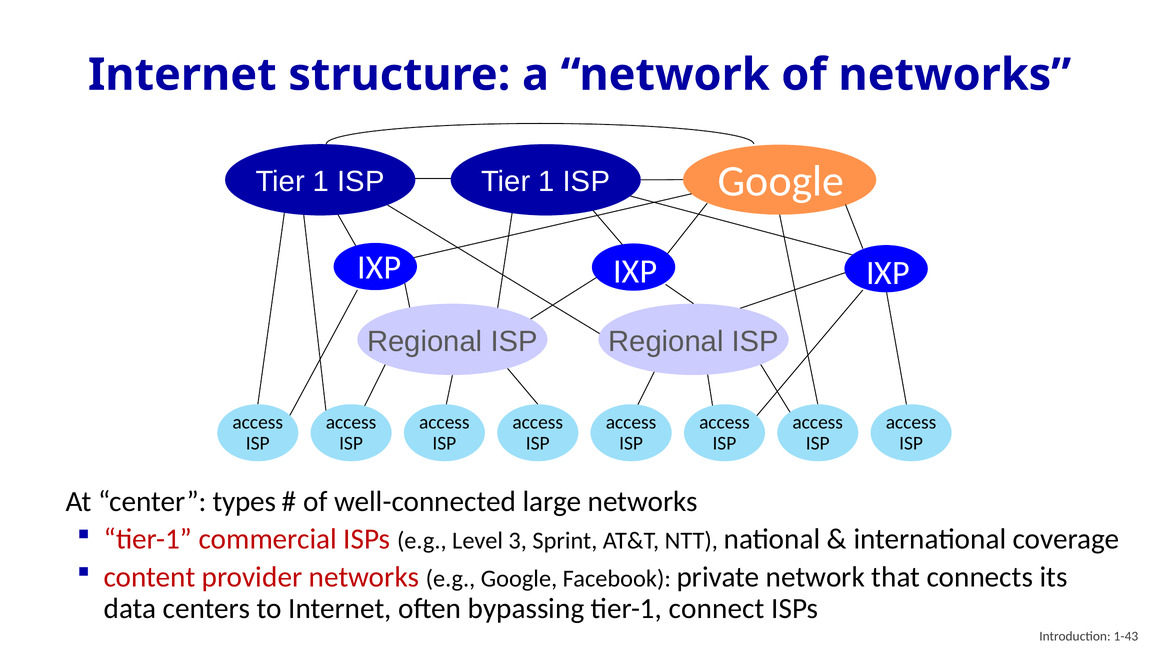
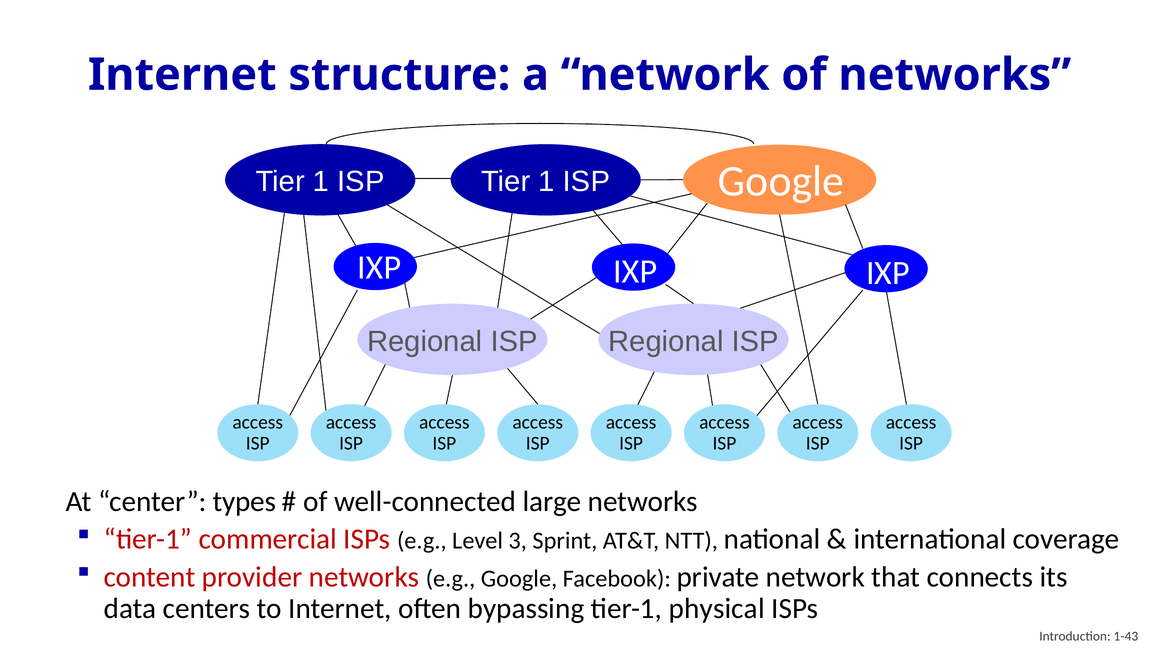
connect: connect -> physical (717, 608)
